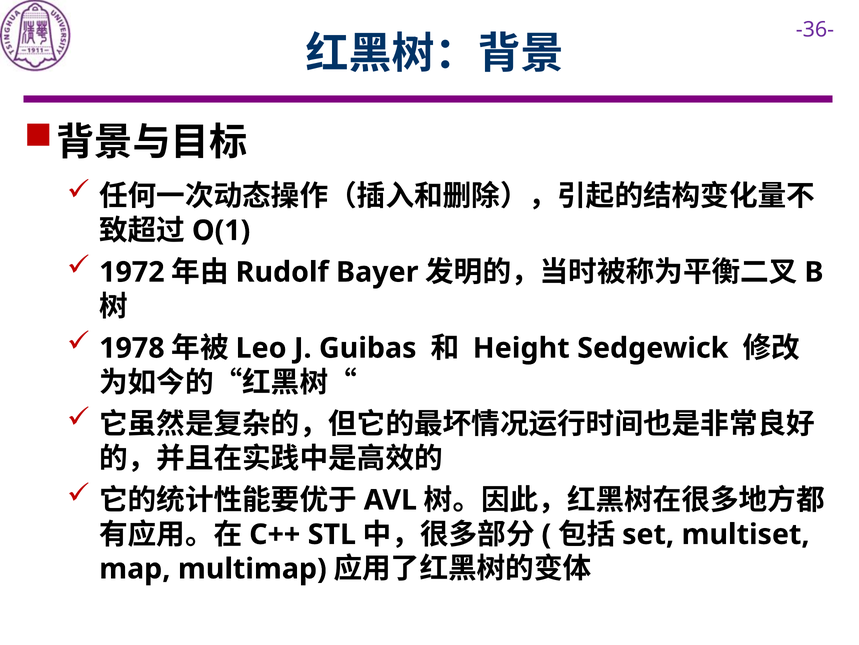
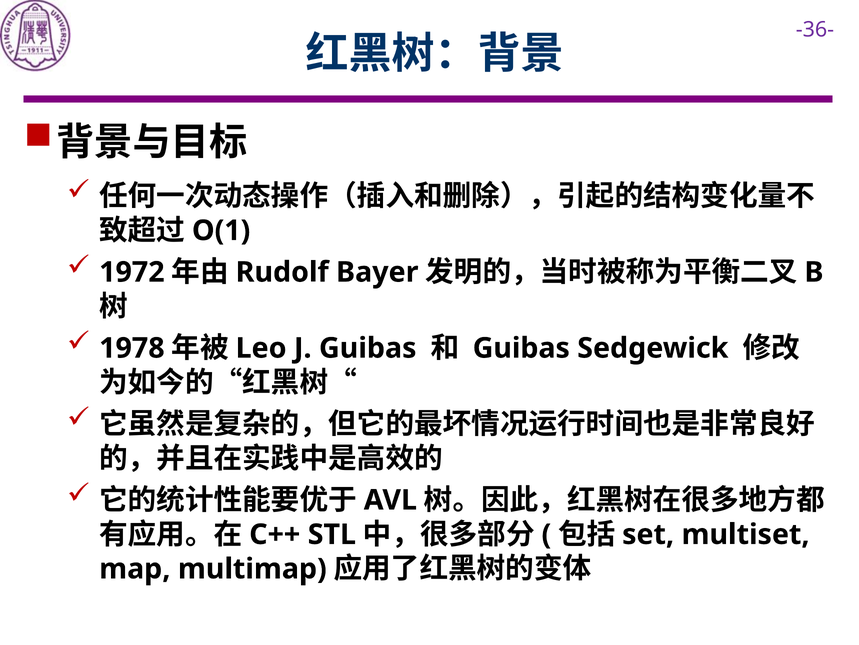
Height: Height -> Guibas (521, 348)
